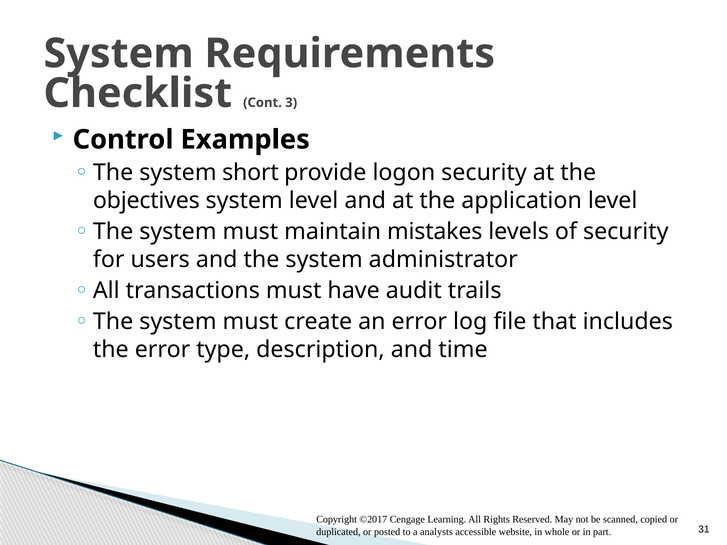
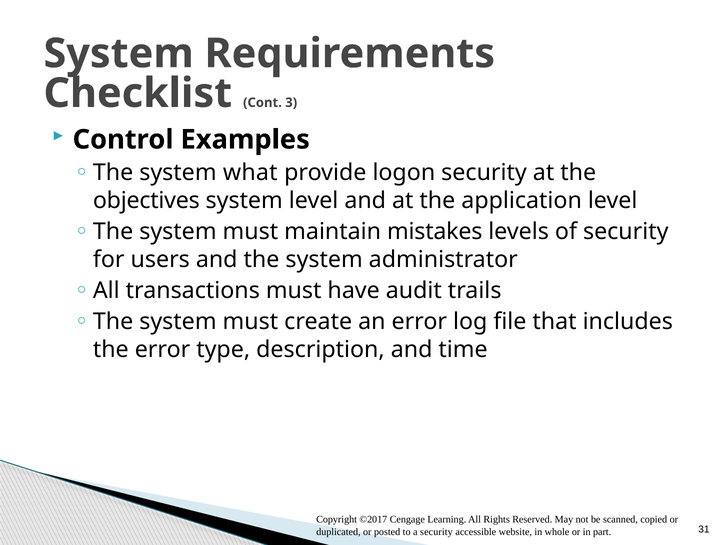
short: short -> what (250, 173)
a analysts: analysts -> security (436, 532)
